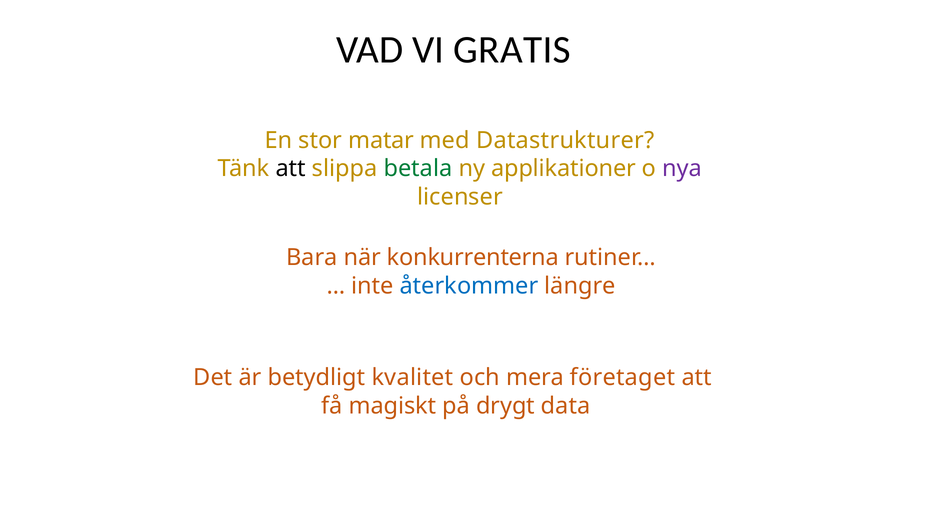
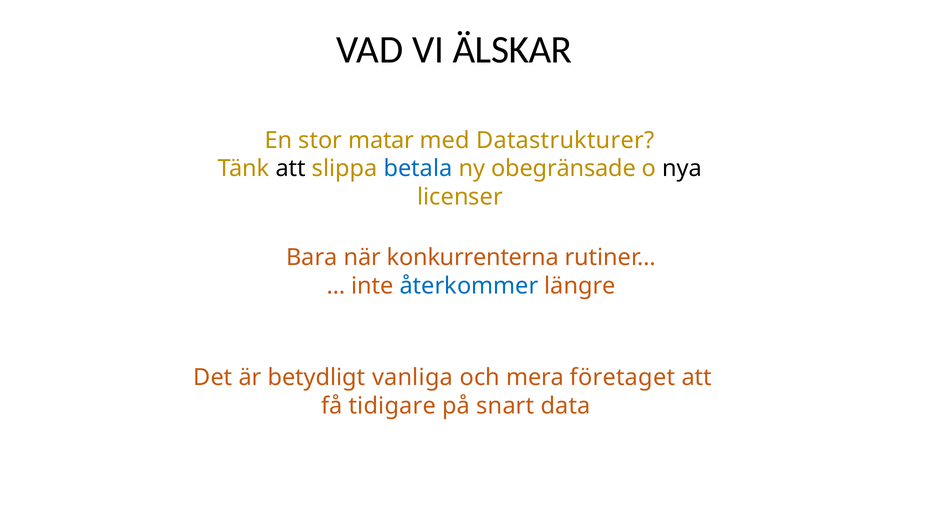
GRATIS: GRATIS -> ÄLSKAR (512, 50)
betala colour: green -> blue (418, 168)
applikationer: applikationer -> obegränsade (564, 168)
nya colour: purple -> black (682, 168)
kvalitet: kvalitet -> vanliga (413, 378)
magiskt: magiskt -> tidigare (392, 406)
drygt: drygt -> snart (505, 406)
